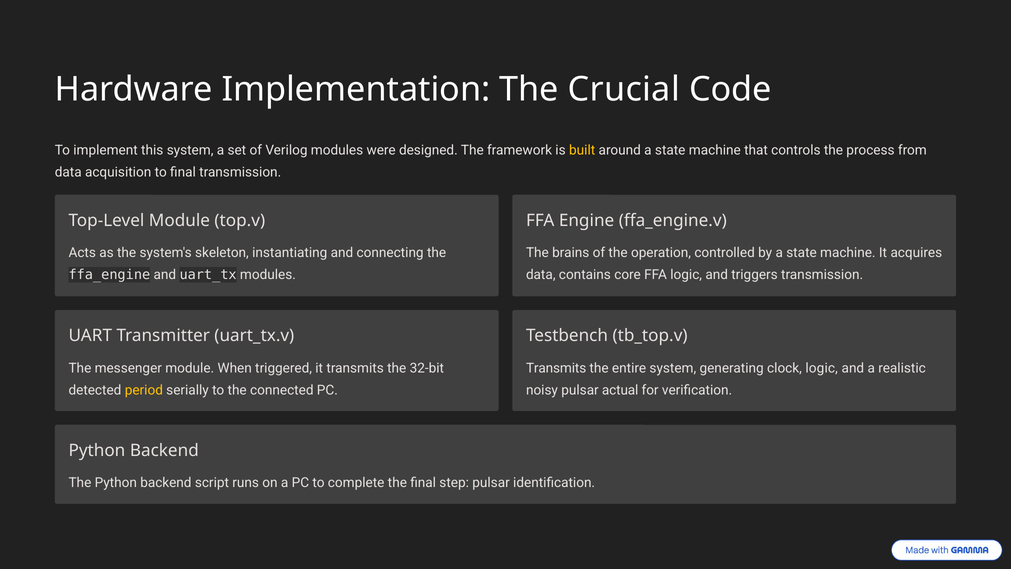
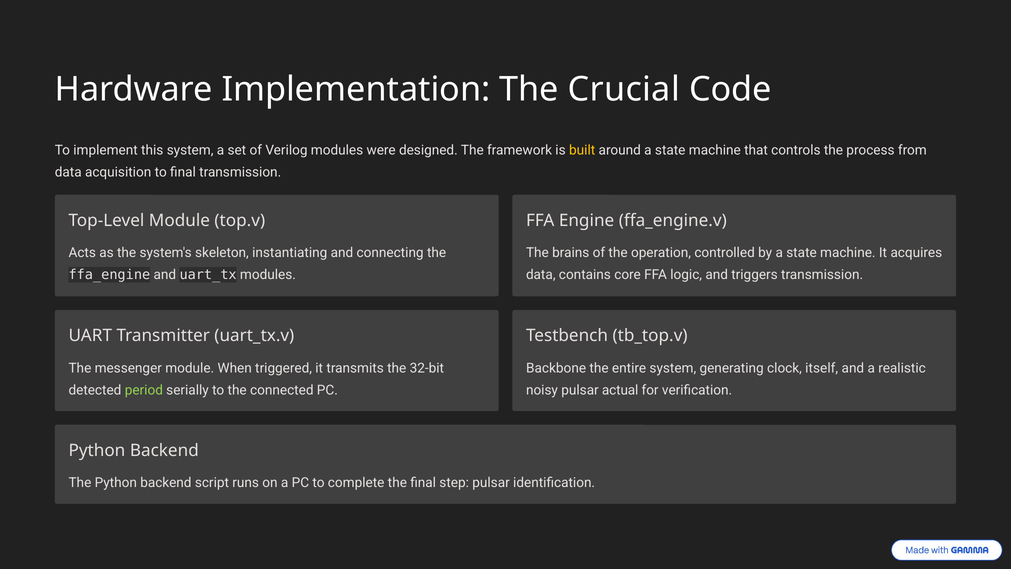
Transmits: Transmits -> Backbone (556, 368)
clock logic: logic -> itself (822, 368)
period colour: yellow -> light green (144, 390)
